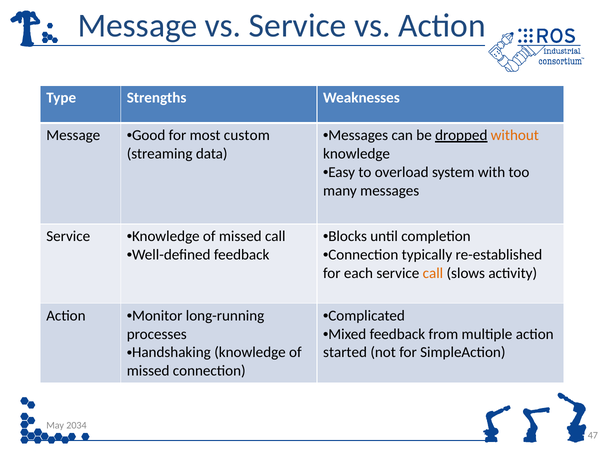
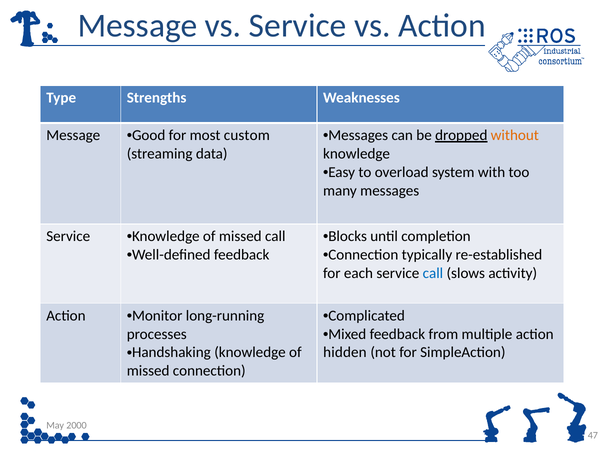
call colour: orange -> blue (433, 273)
started: started -> hidden (345, 352)
2034: 2034 -> 2000 (76, 425)
